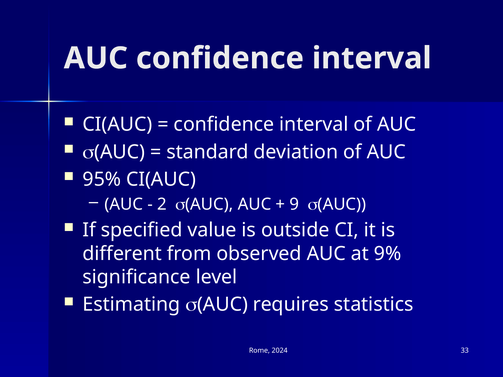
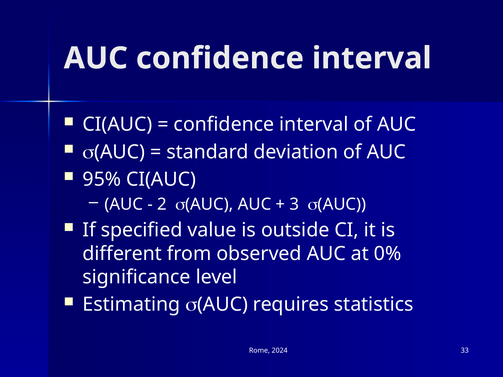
9: 9 -> 3 (294, 204)
9%: 9% -> 0% (388, 254)
